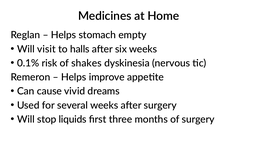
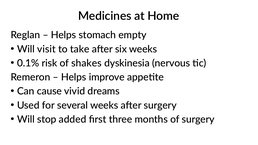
halls: halls -> take (80, 49)
liquids: liquids -> added (73, 119)
